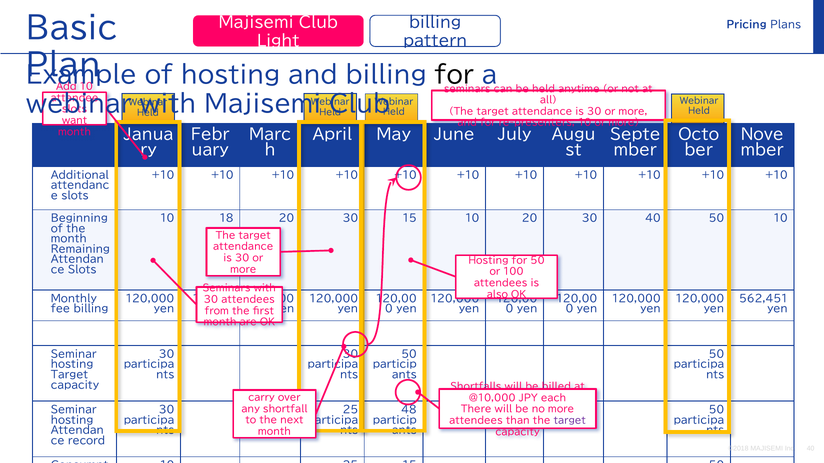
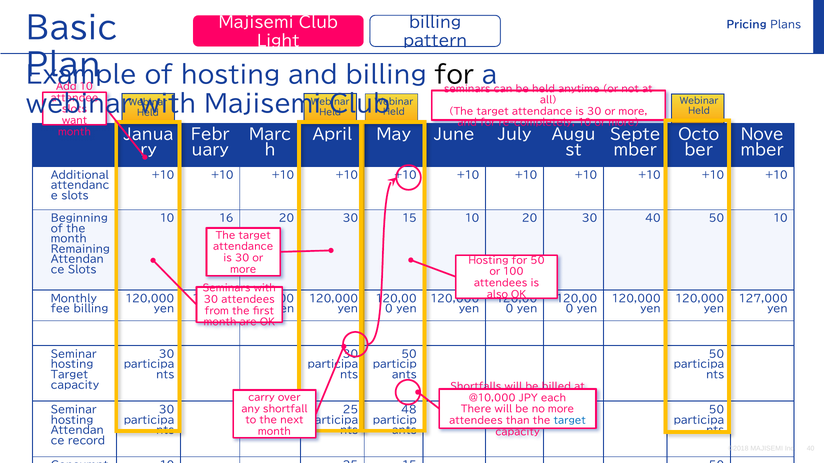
re-presenters: re-presenters -> re-completely (537, 123)
18: 18 -> 16 (227, 219)
562,451: 562,451 -> 127,000 (763, 299)
target colour: purple -> blue (570, 421)
